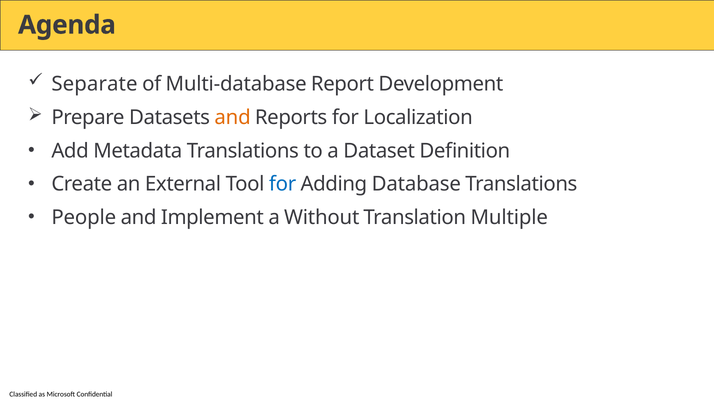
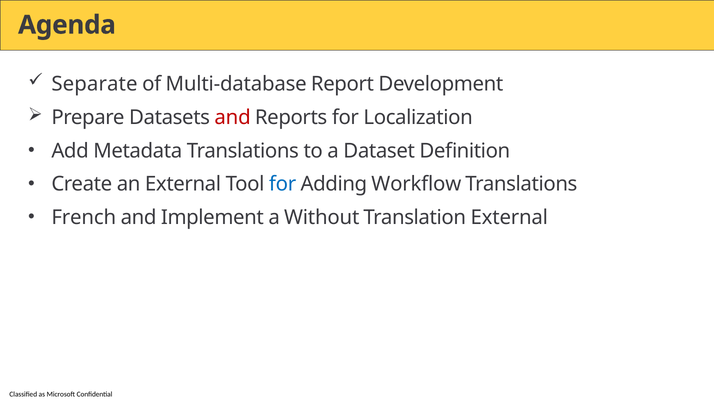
and colour: orange -> red (233, 117)
Database: Database -> Workflow (416, 184)
People: People -> French (84, 217)
Translation Multiple: Multiple -> External (509, 217)
